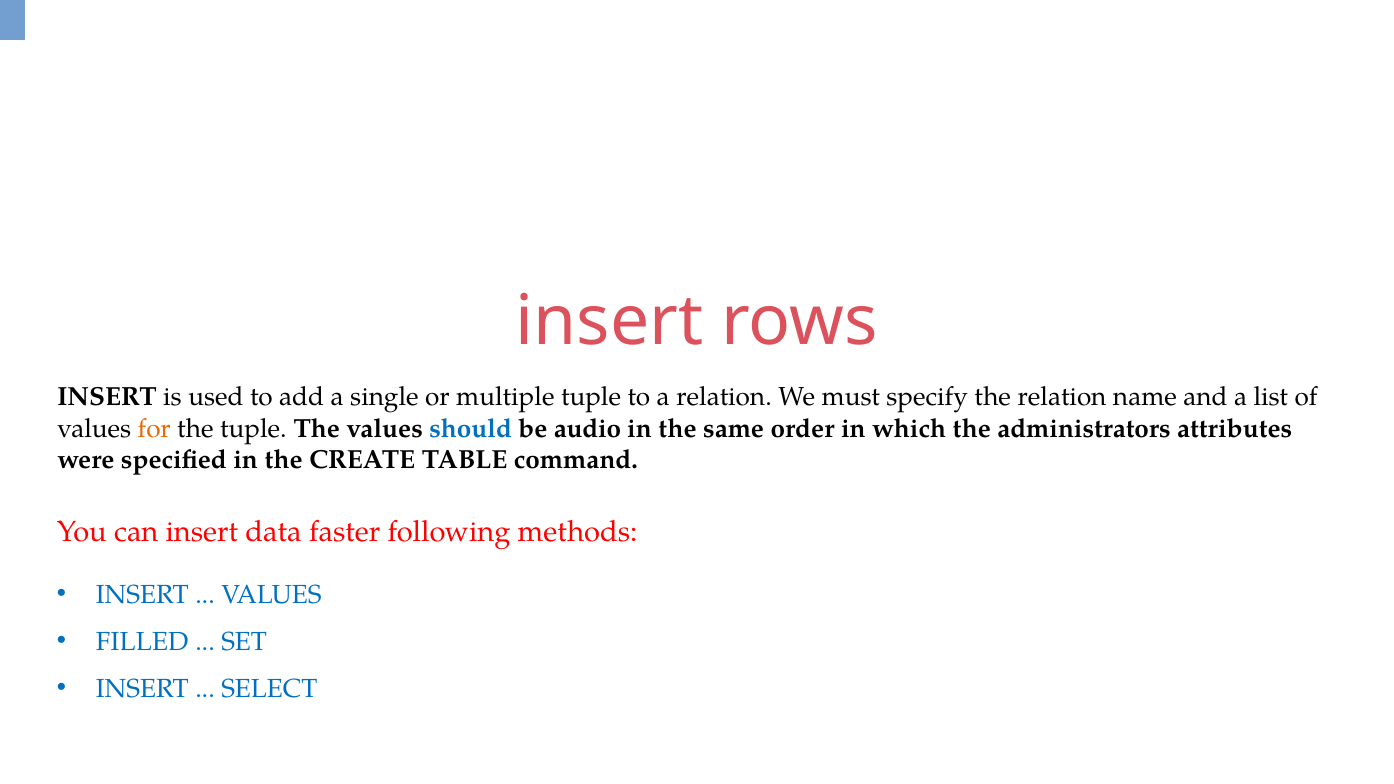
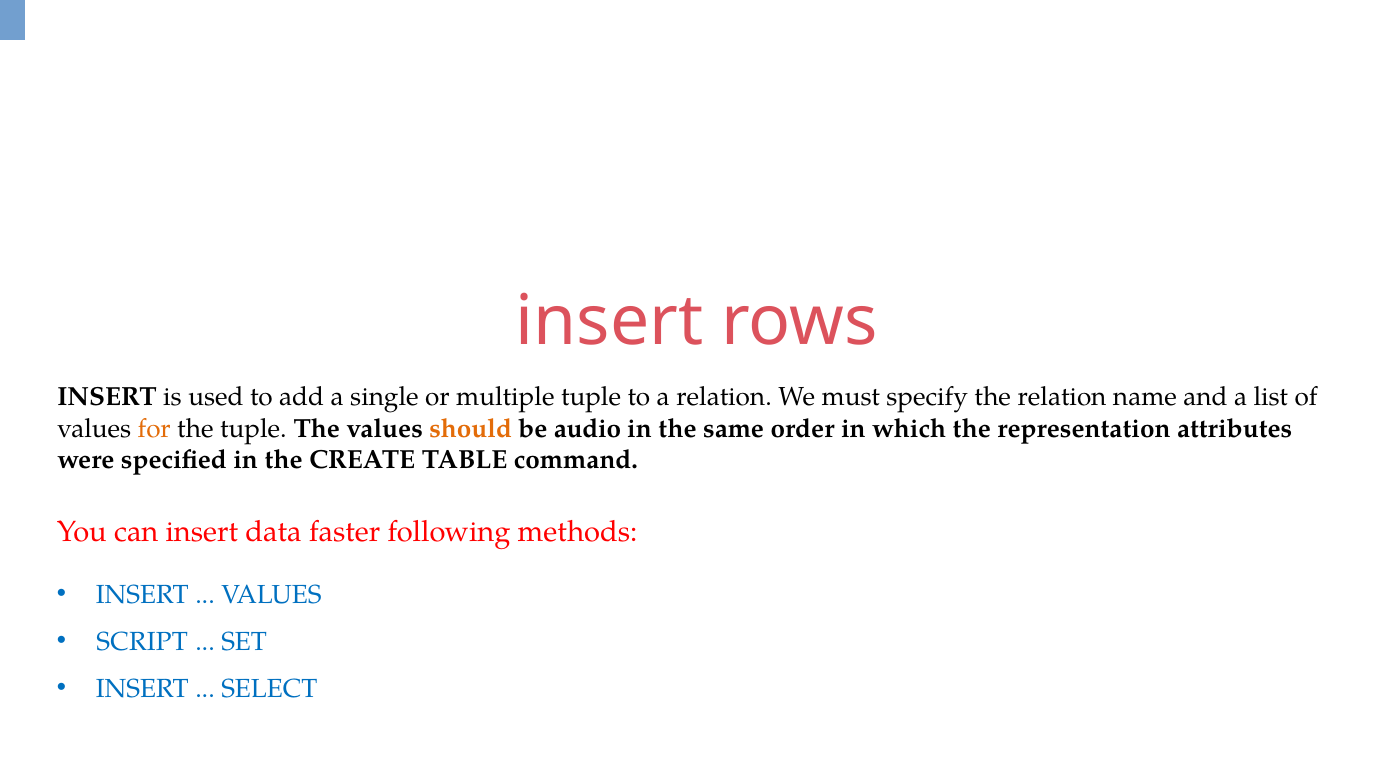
should colour: blue -> orange (471, 429)
administrators: administrators -> representation (1084, 429)
FILLED: FILLED -> SCRIPT (142, 642)
